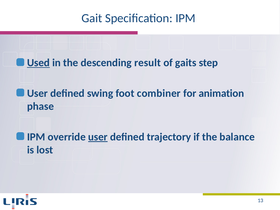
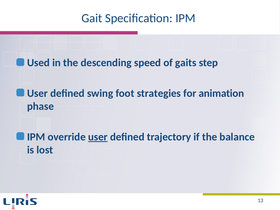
Used underline: present -> none (38, 63)
result: result -> speed (148, 63)
combiner: combiner -> strategies (159, 93)
